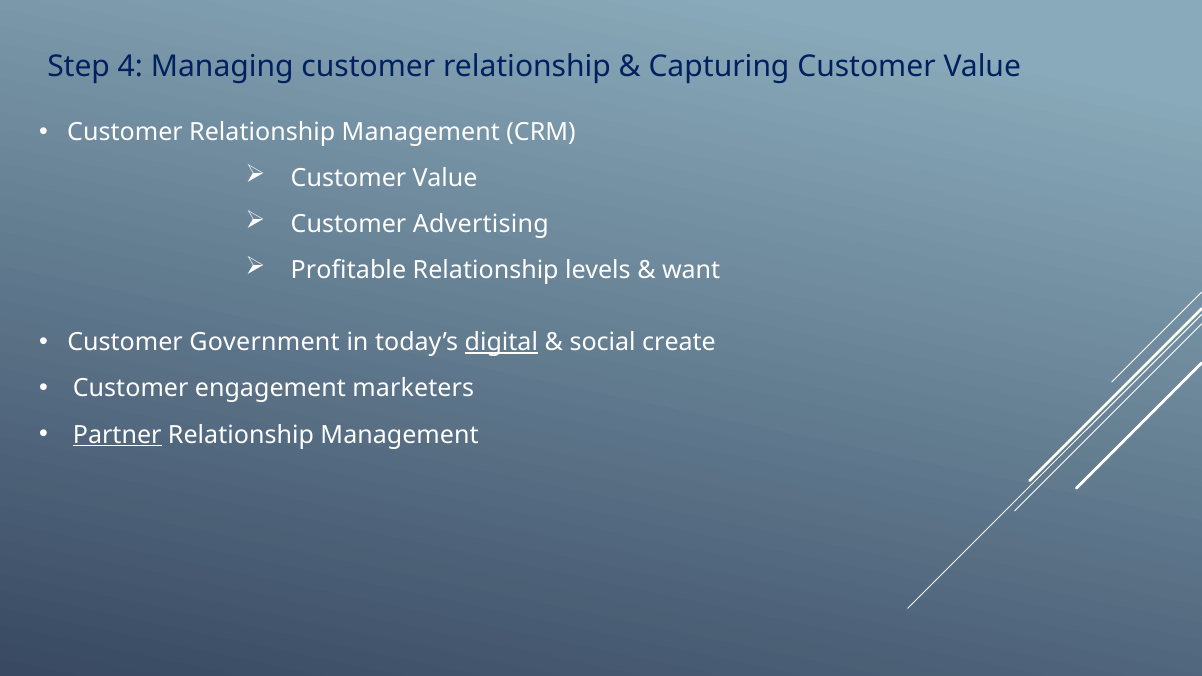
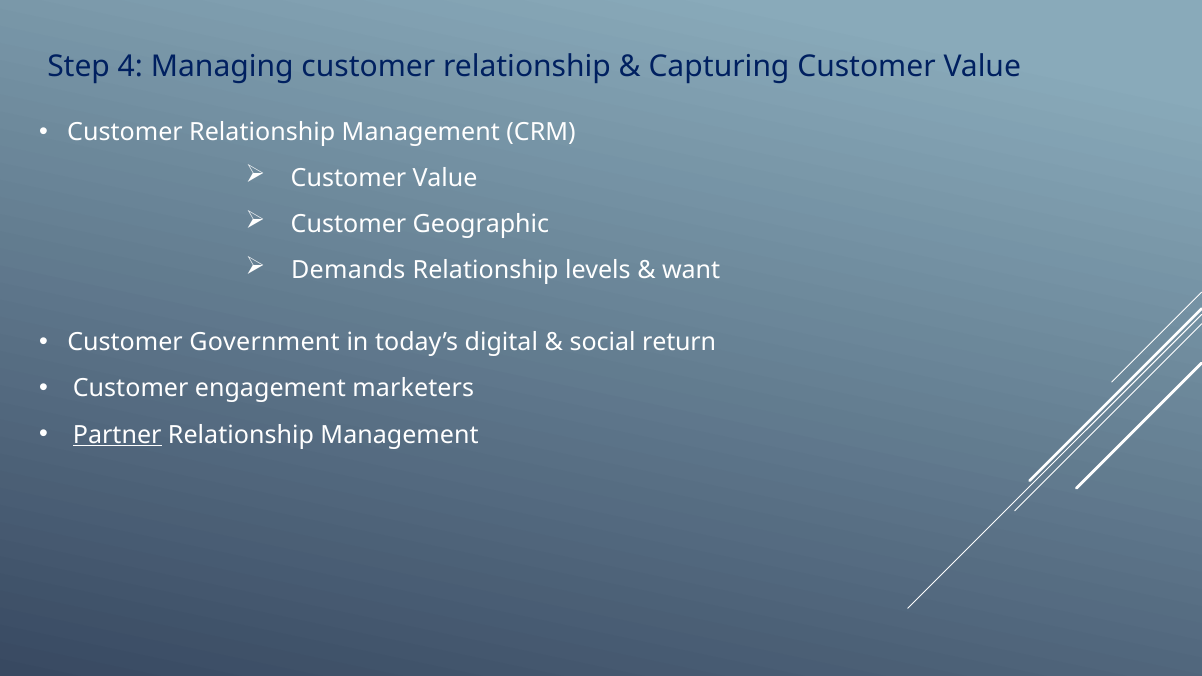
Advertising: Advertising -> Geographic (481, 224)
Profitable: Profitable -> Demands (348, 270)
digital underline: present -> none (501, 342)
create: create -> return (679, 342)
